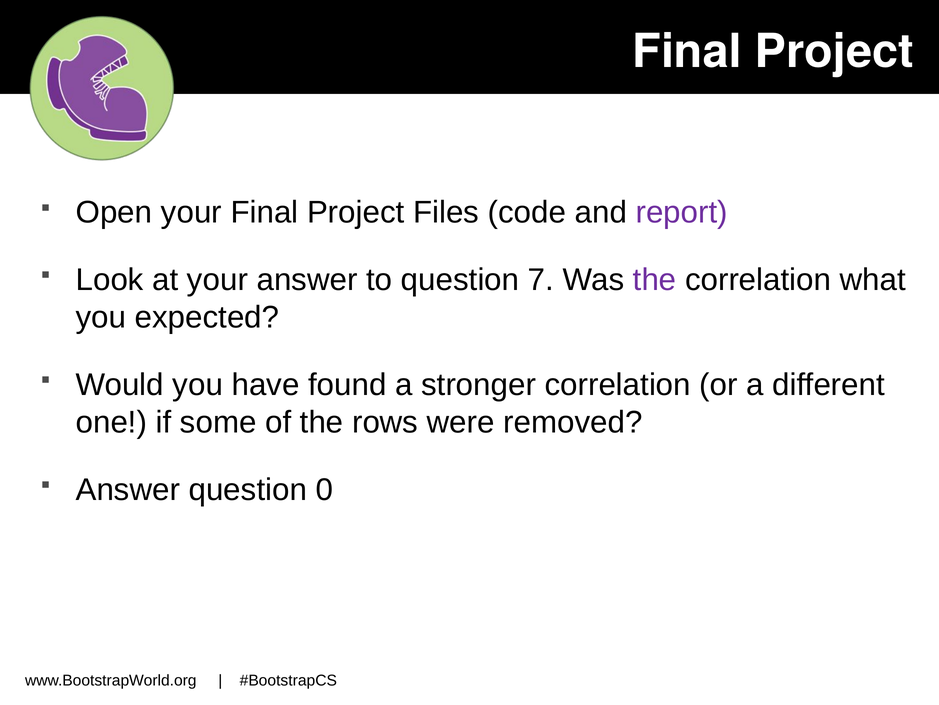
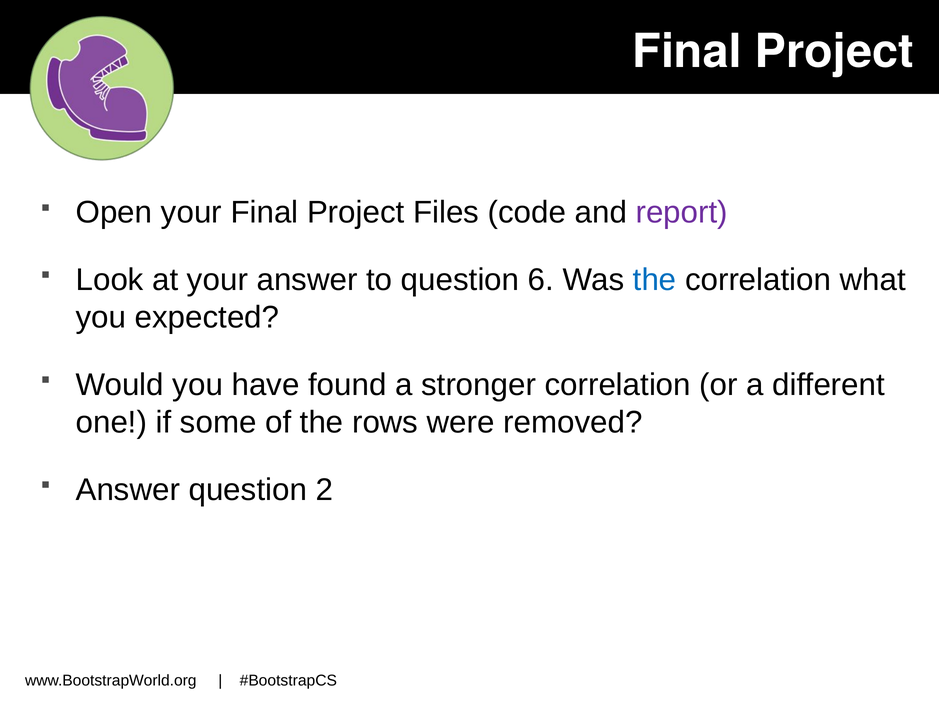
7: 7 -> 6 (541, 280)
the colour: purple -> blue (655, 280)
0: 0 -> 2 (324, 489)
